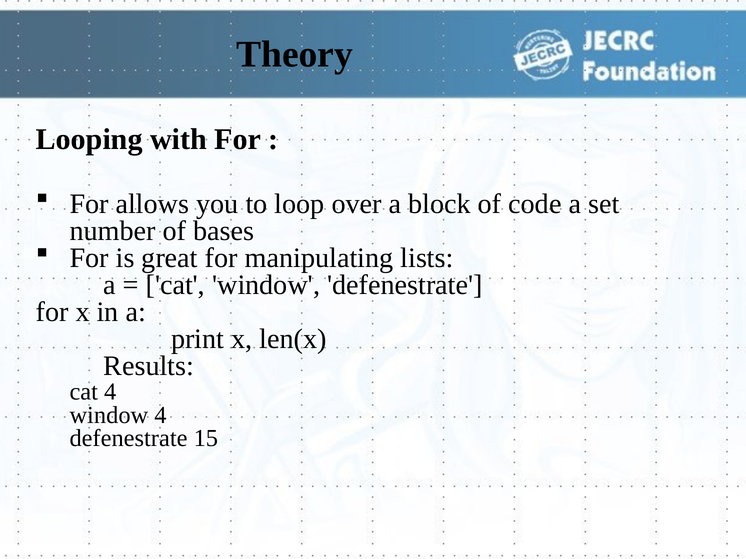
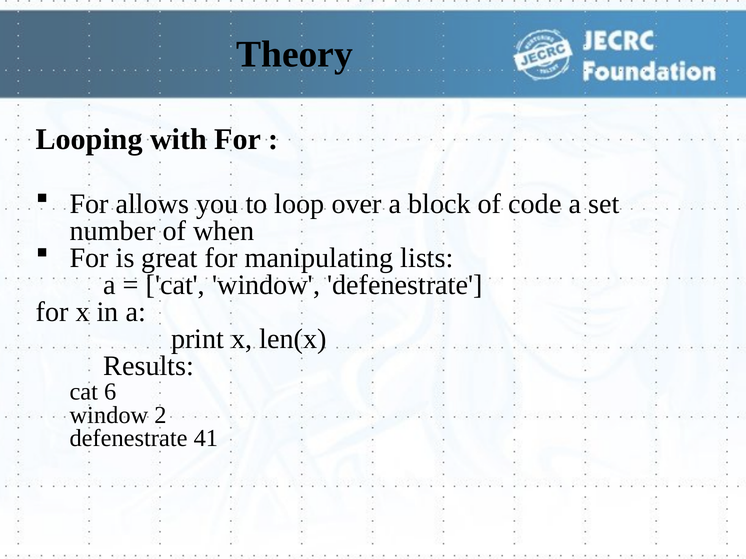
bases: bases -> when (224, 231)
cat 4: 4 -> 6 (110, 392)
window 4: 4 -> 2 (160, 415)
15: 15 -> 41 (206, 439)
